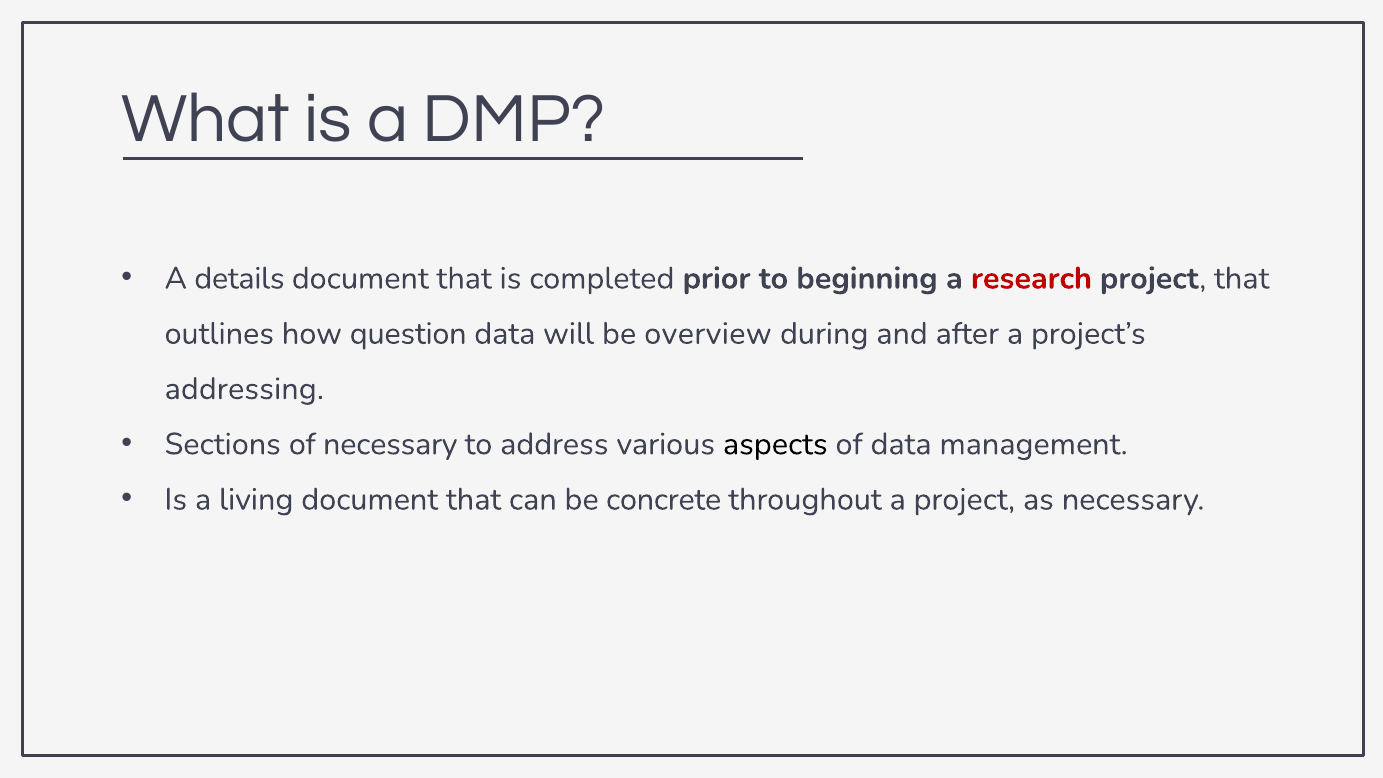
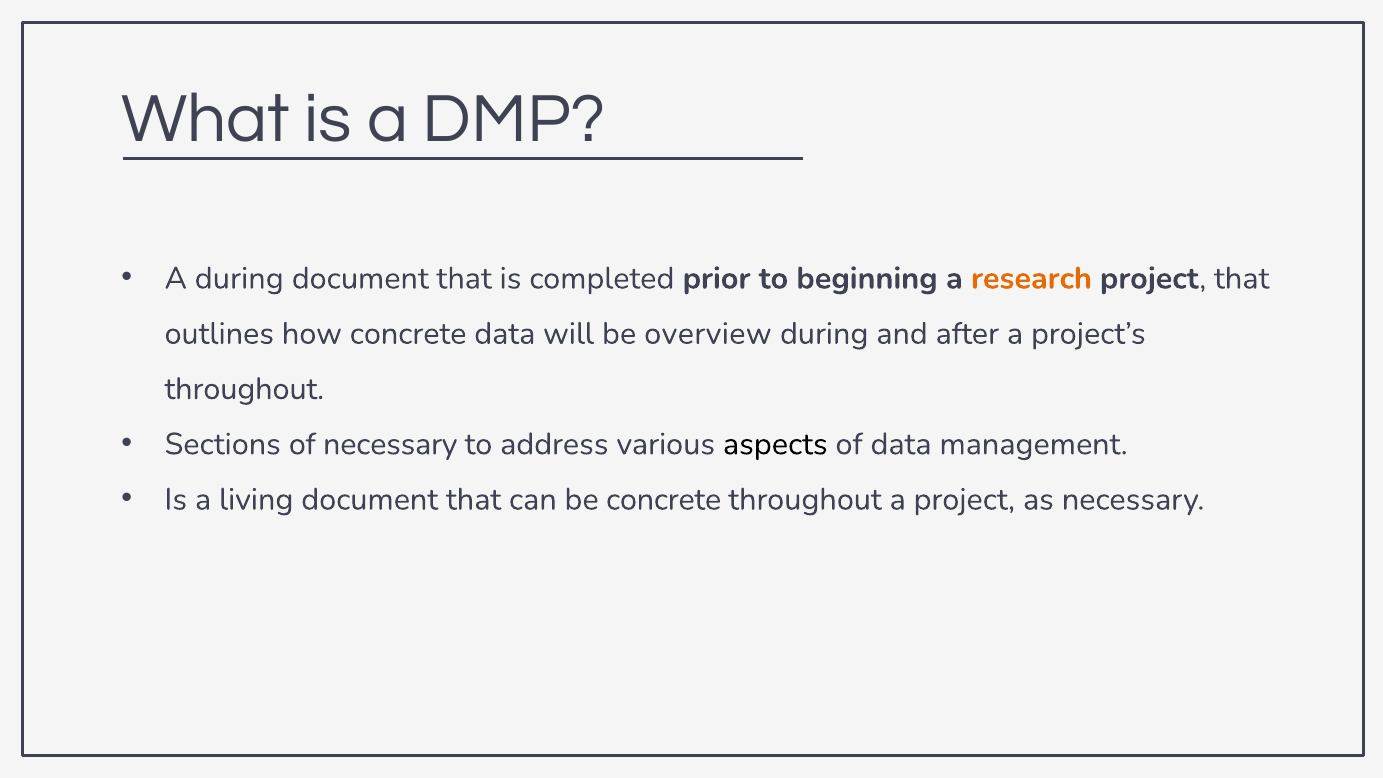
A details: details -> during (239, 278)
research colour: red -> orange (1031, 278)
how question: question -> concrete (408, 334)
addressing: addressing -> throughout (244, 389)
